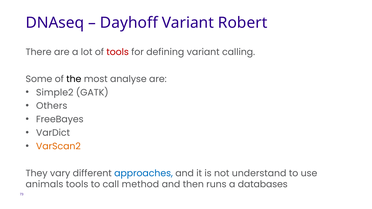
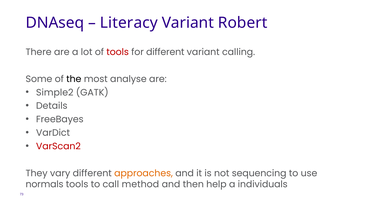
Dayhoff: Dayhoff -> Literacy (129, 23)
for defining: defining -> different (165, 52)
Others: Others -> Details (52, 106)
VarScan2 colour: orange -> red (58, 147)
approaches colour: blue -> orange (144, 173)
understand: understand -> sequencing (259, 173)
animals: animals -> normals (45, 185)
runs: runs -> help (216, 185)
databases: databases -> individuals (263, 185)
